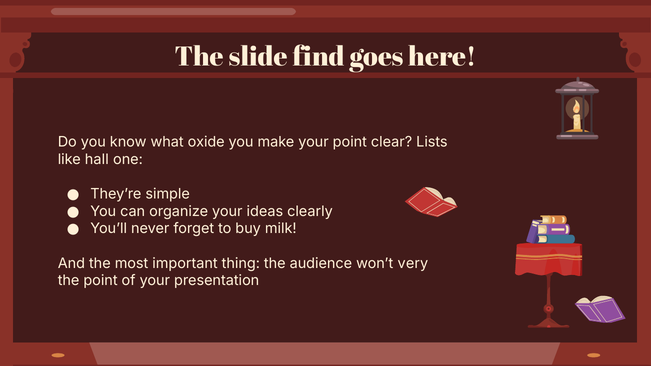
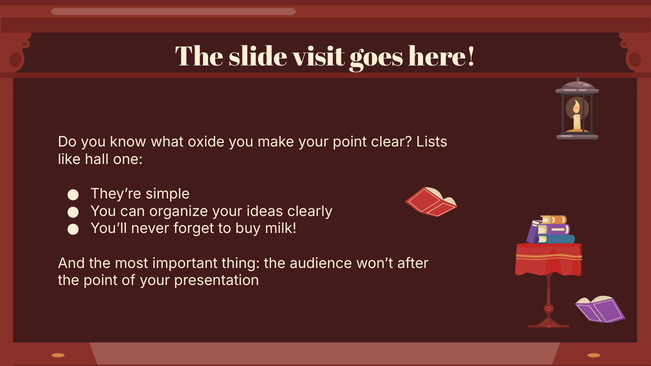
find: find -> visit (319, 57)
very: very -> after (413, 263)
